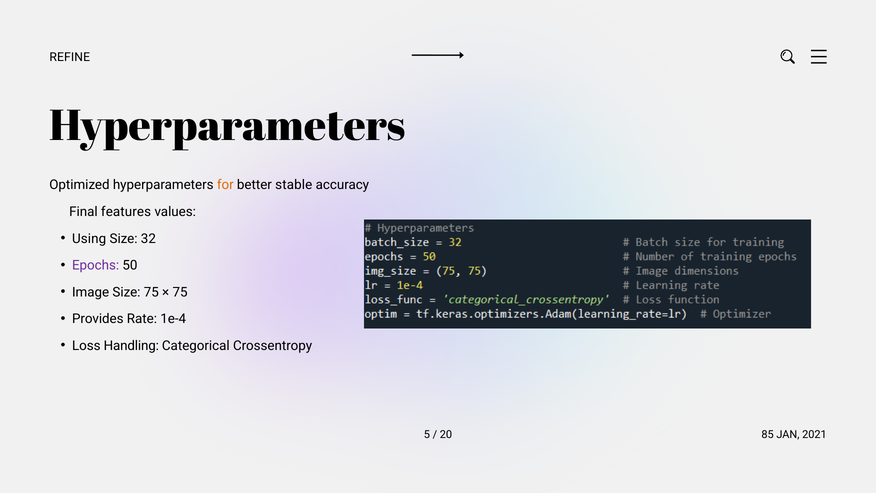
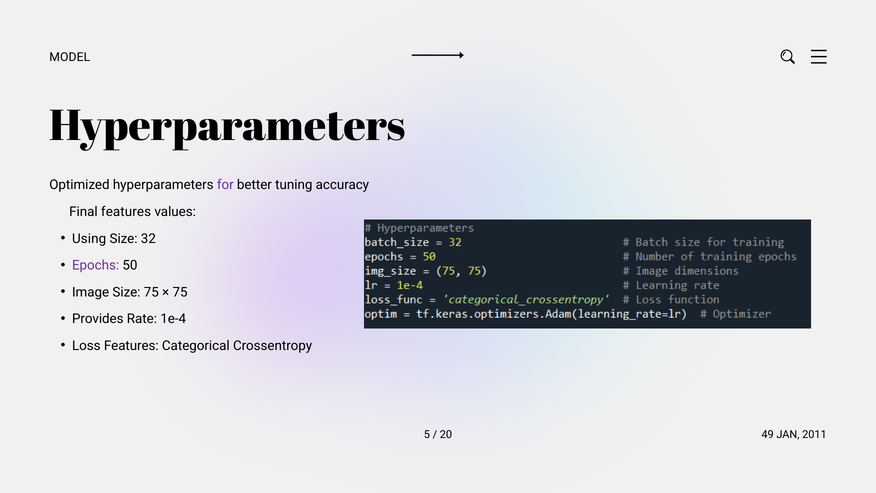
REFINE: REFINE -> MODEL (70, 57)
for colour: orange -> purple (225, 185)
stable: stable -> tuning (294, 185)
Loss Handling: Handling -> Features (131, 346)
85: 85 -> 49 (768, 435)
2021: 2021 -> 2011 (814, 435)
